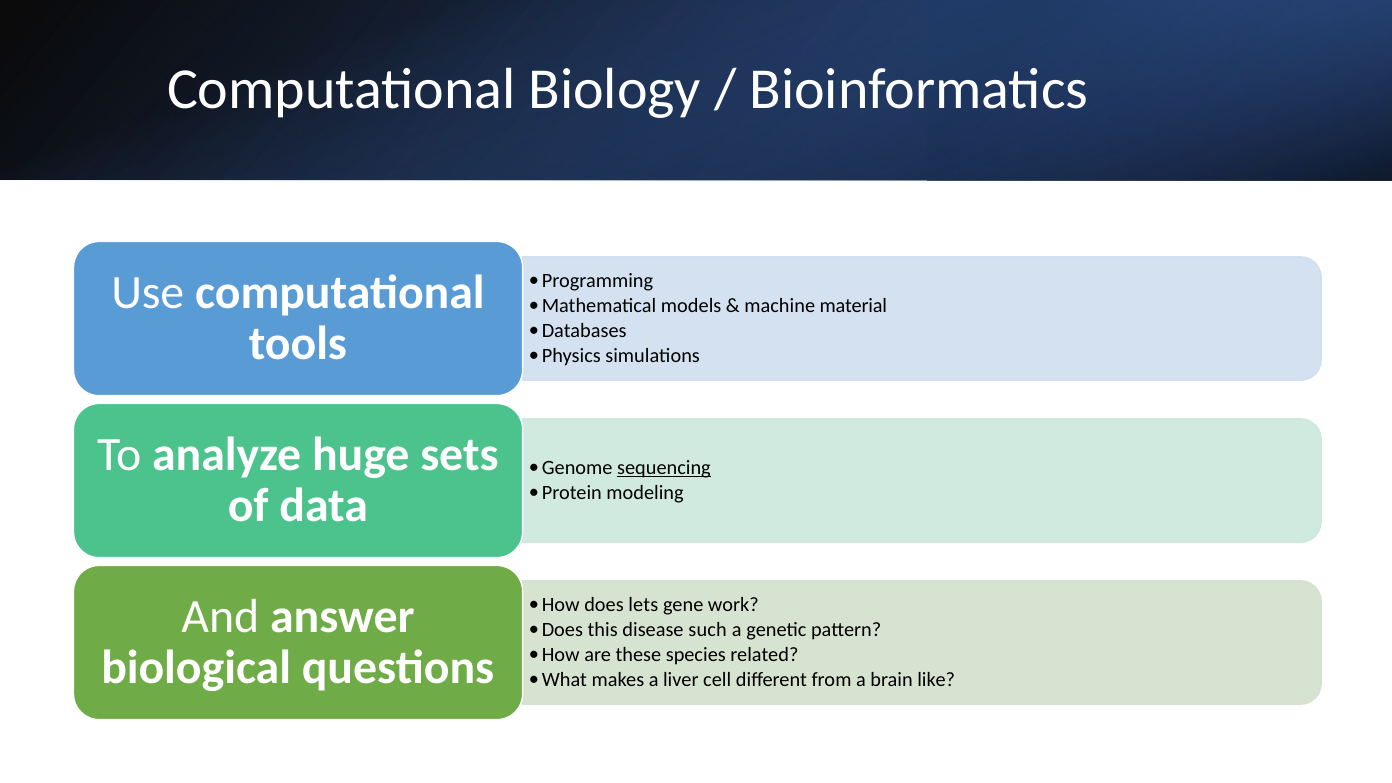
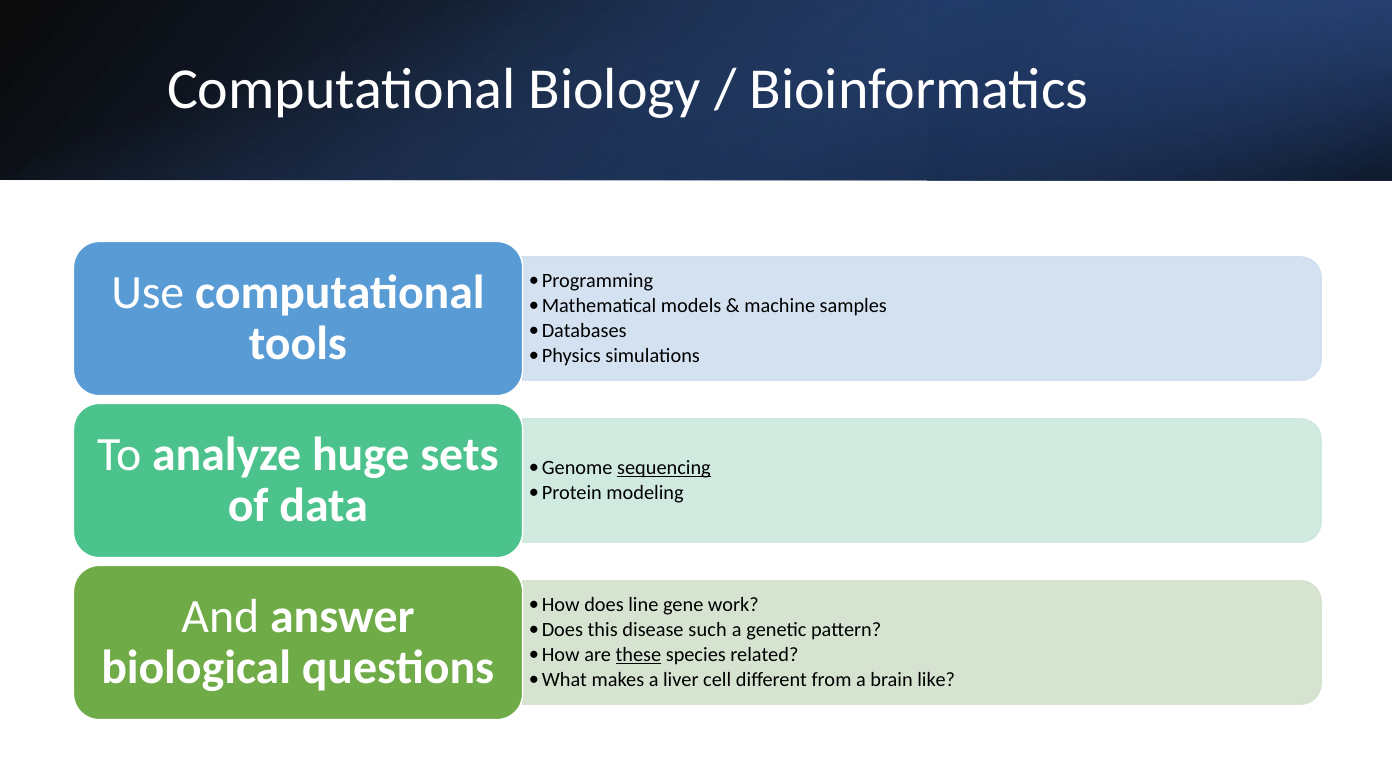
material: material -> samples (853, 306)
lets: lets -> line (643, 605)
these underline: none -> present (638, 655)
